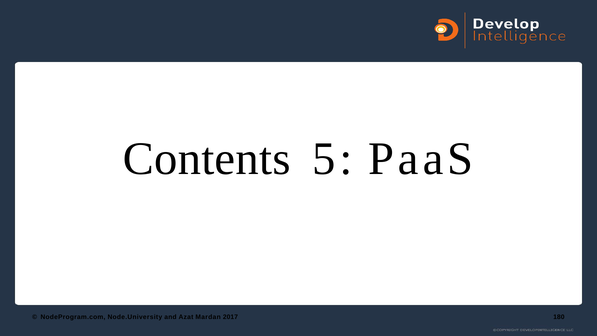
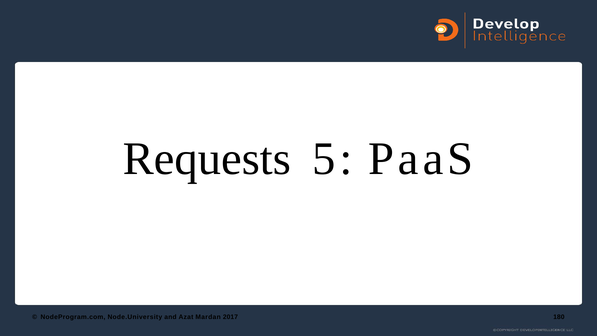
Contents: Contents -> Requests (207, 159)
